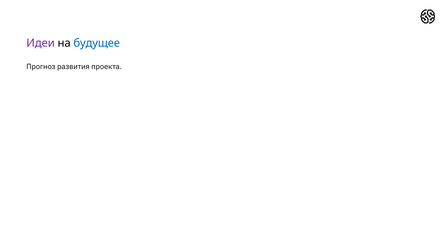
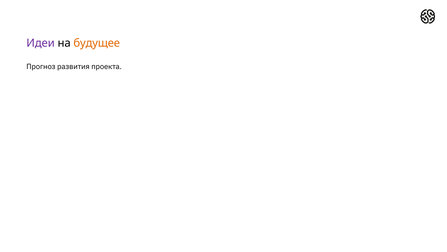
будущее colour: blue -> orange (97, 43)
